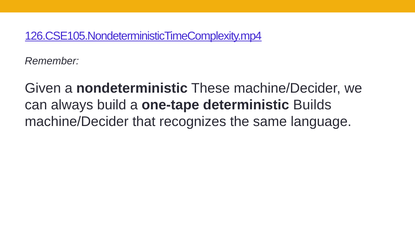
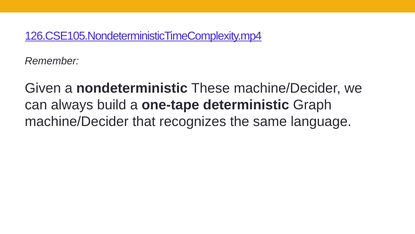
Builds: Builds -> Graph (312, 105)
